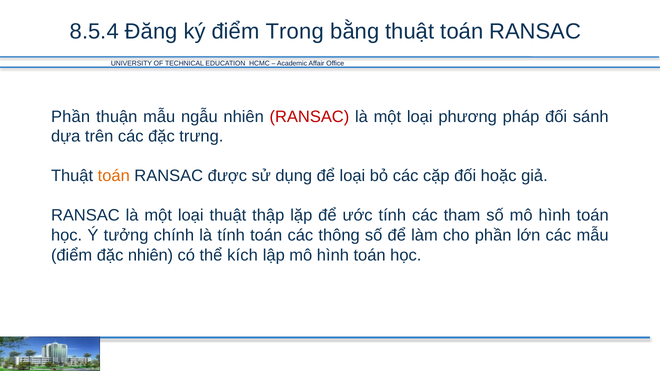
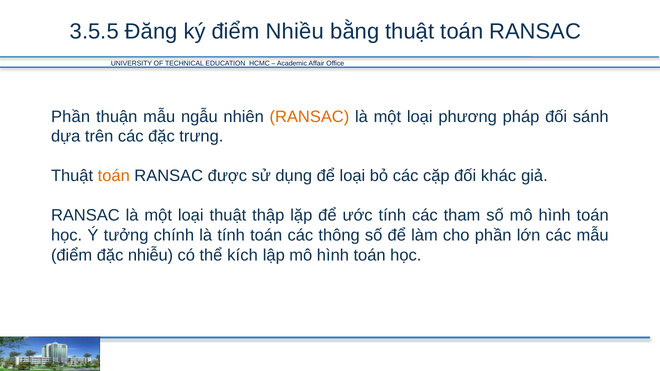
8.5.4: 8.5.4 -> 3.5.5 (94, 31)
Trong: Trong -> Nhiều (295, 31)
RANSAC colour: red -> orange (309, 117)
hoặc: hoặc -> khác (499, 176)
đặc nhiên: nhiên -> nhiễu (151, 255)
